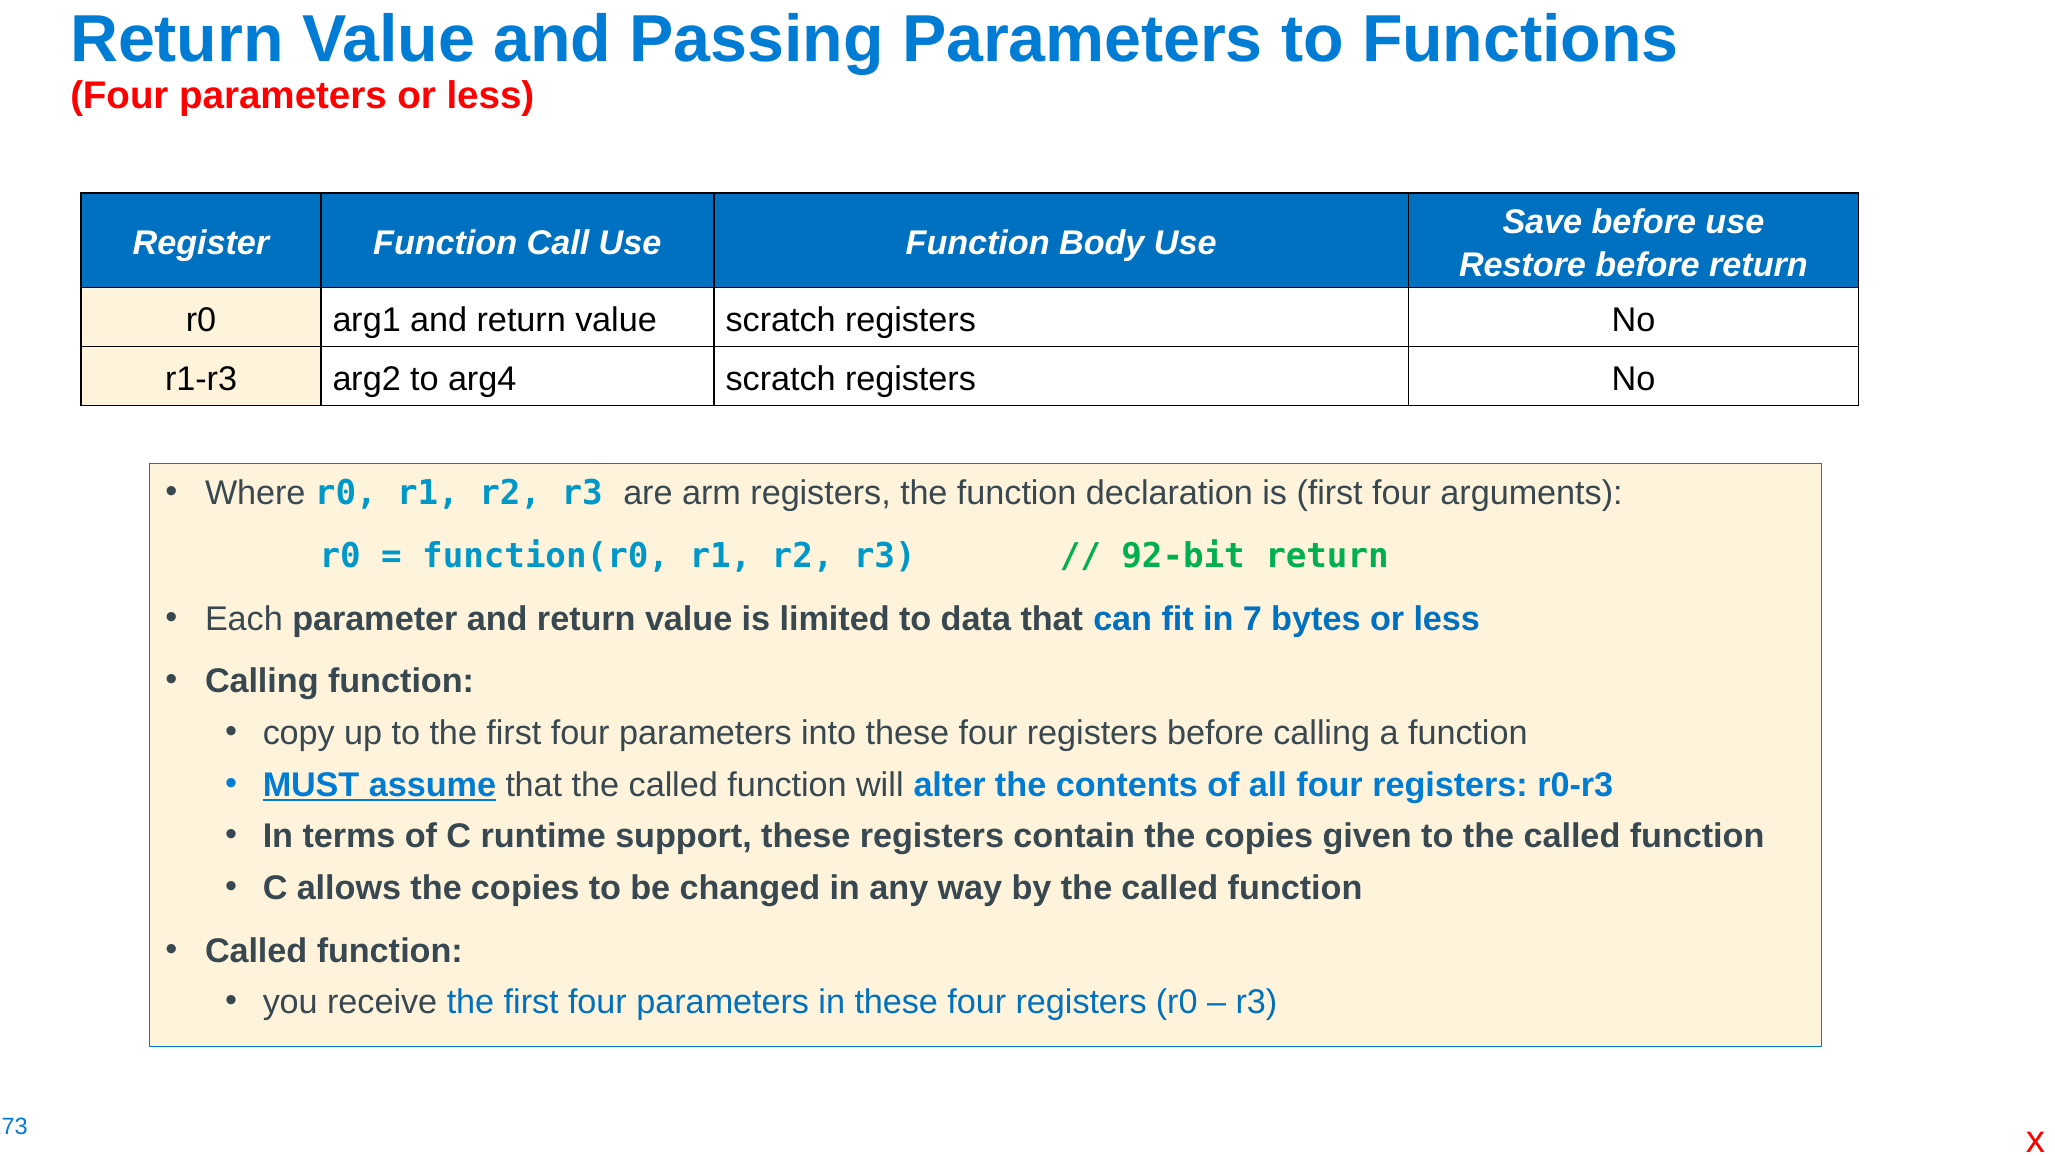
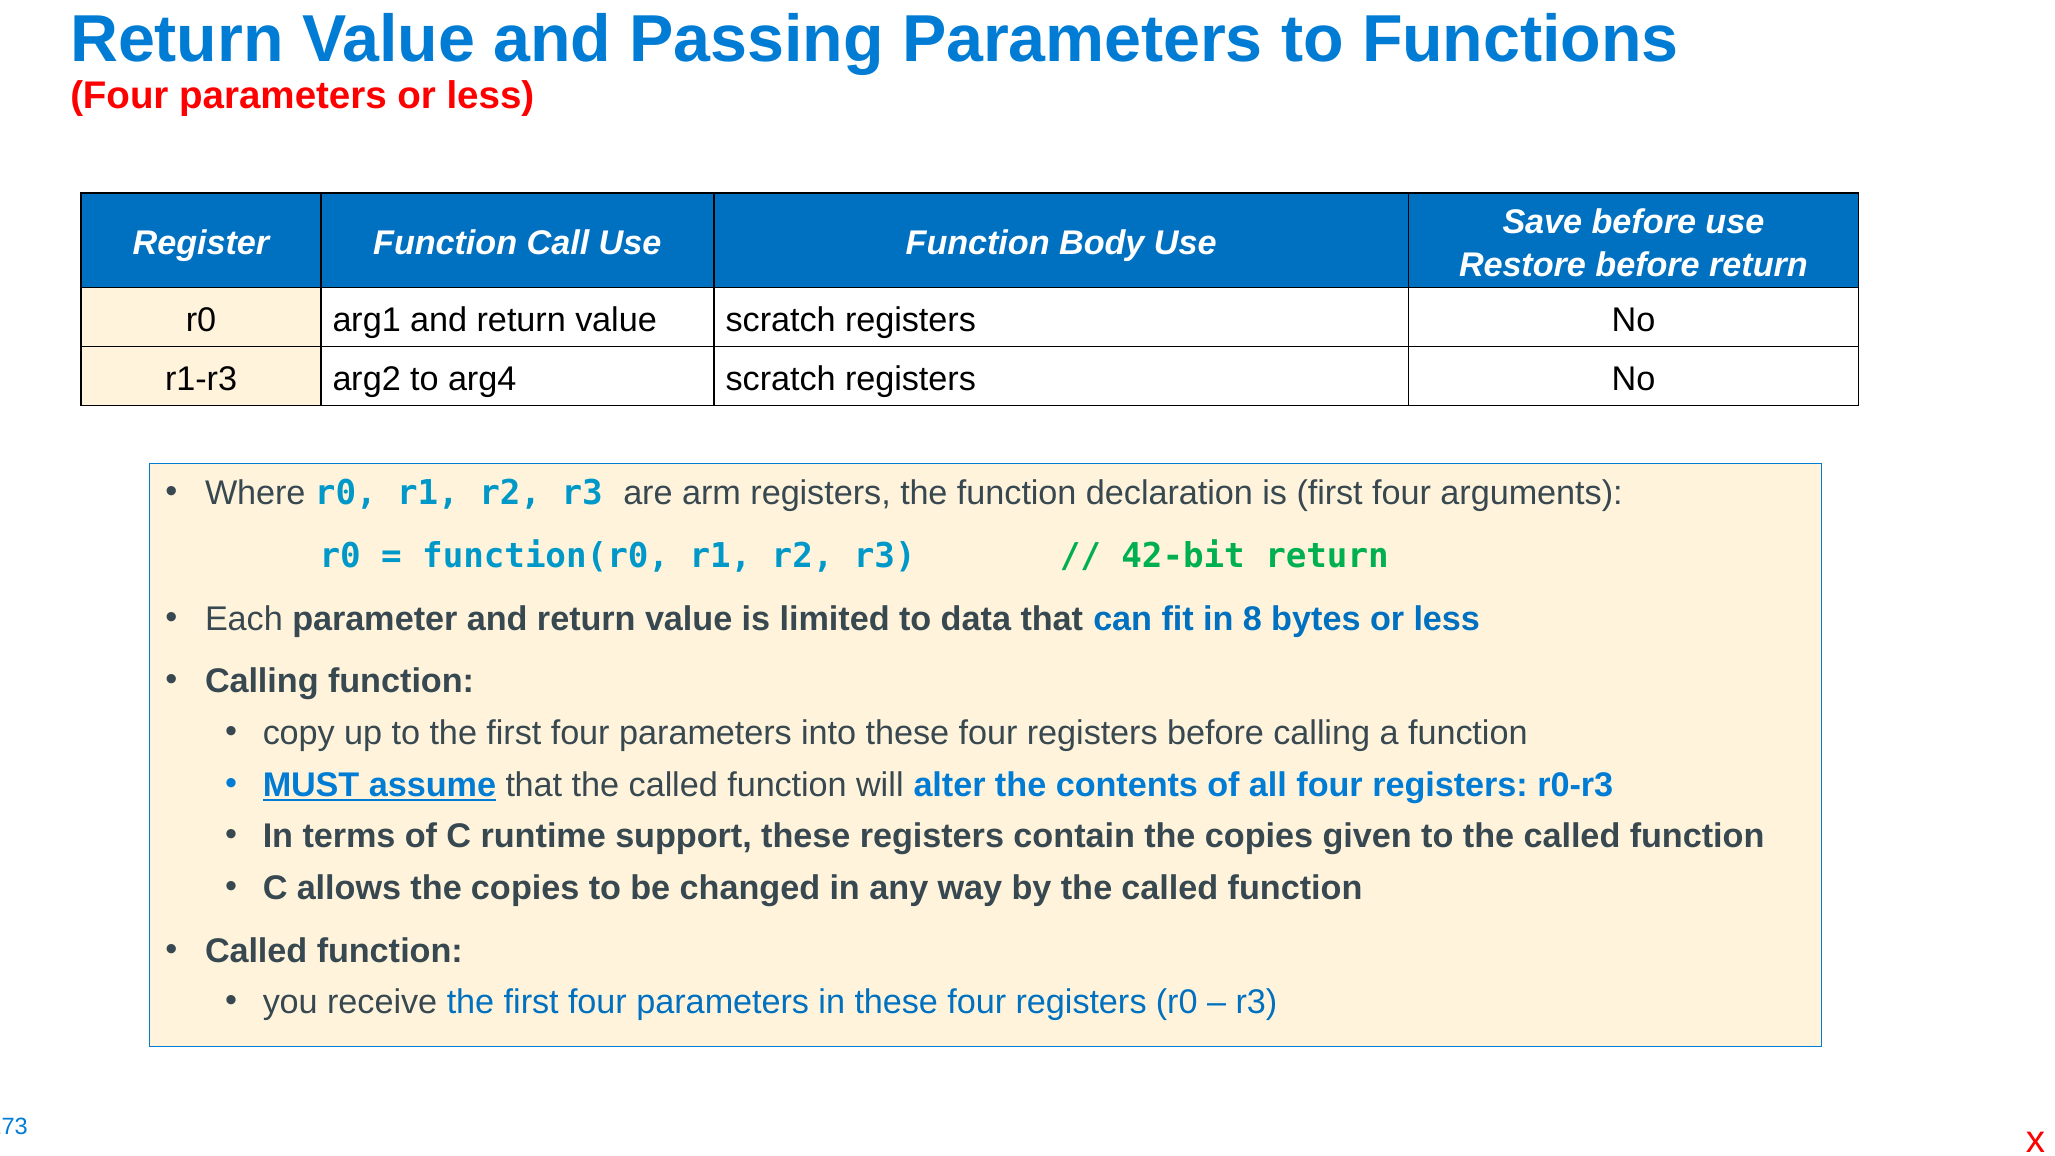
92-bit: 92-bit -> 42-bit (1183, 556)
7: 7 -> 8 (1252, 619)
